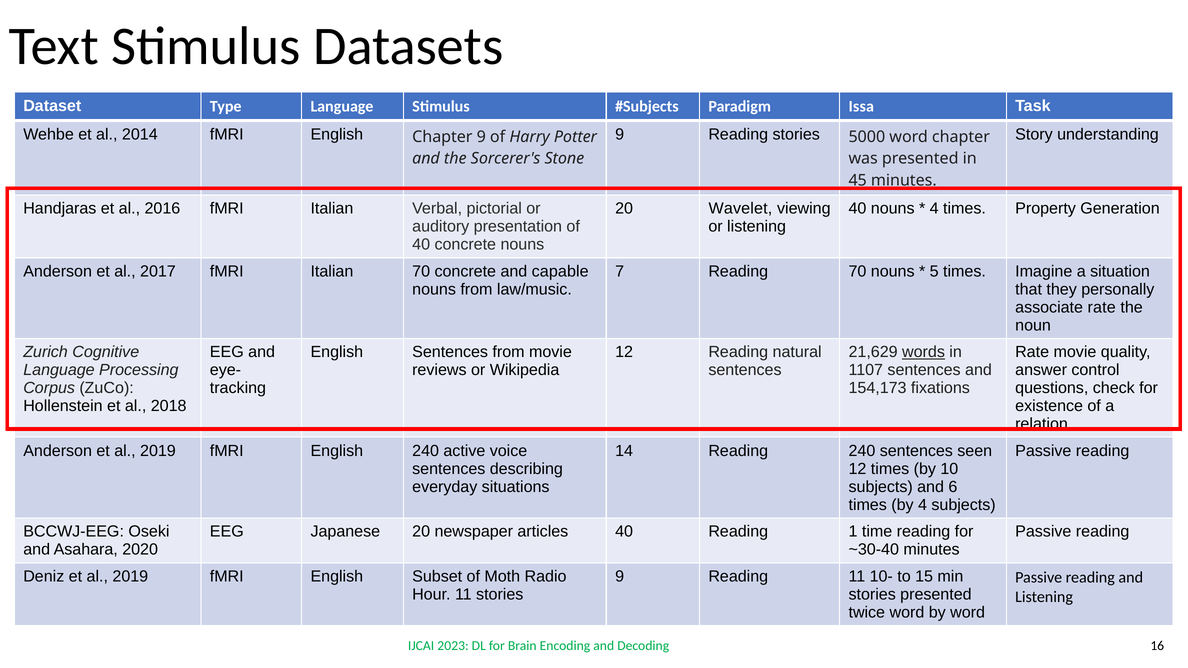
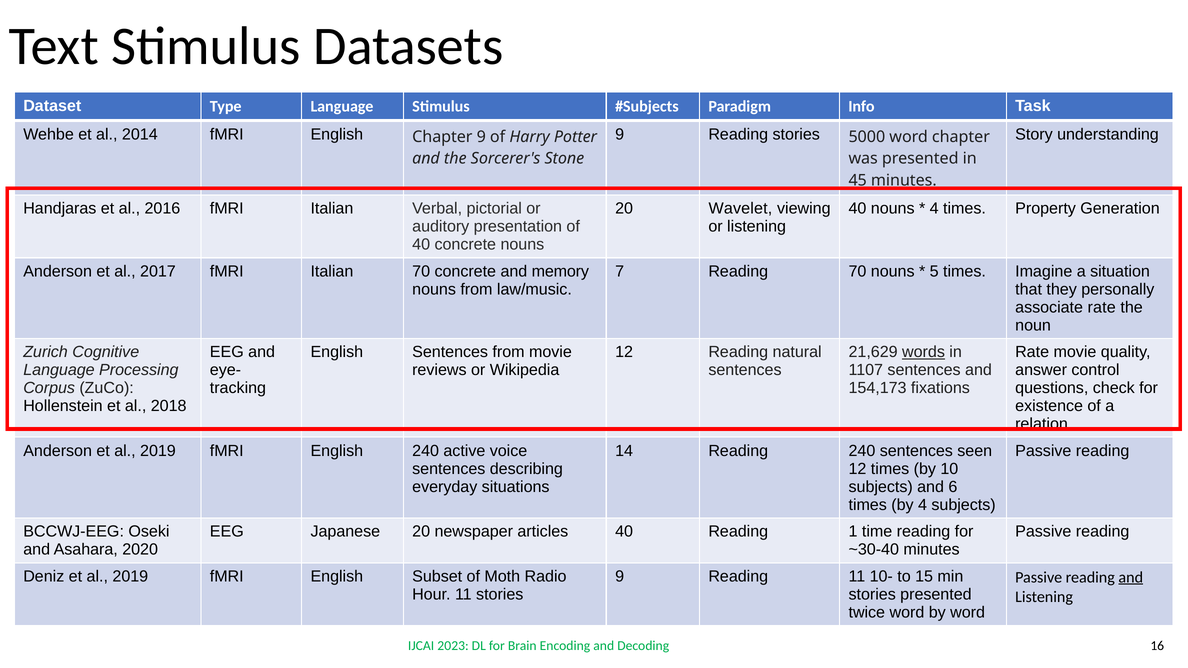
Issa: Issa -> Info (861, 106)
capable: capable -> memory (560, 272)
and underline: none -> present (1131, 577)
